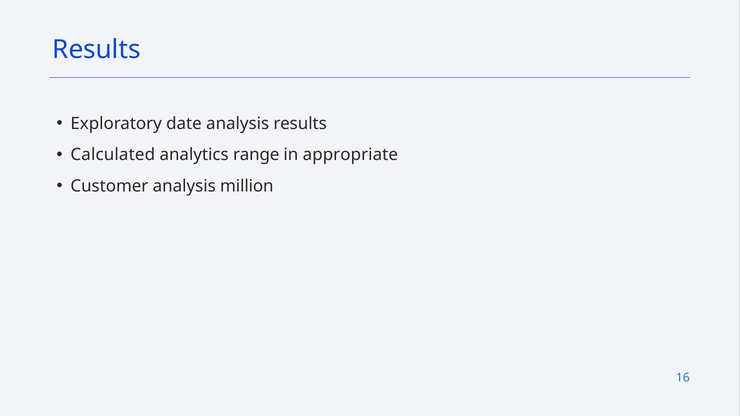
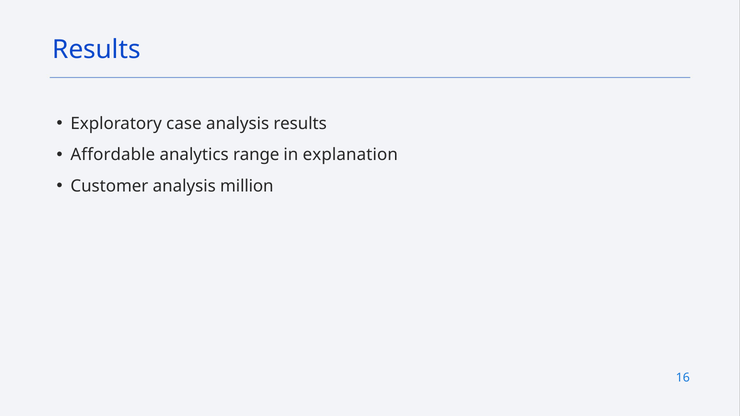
date: date -> case (184, 124)
Calculated: Calculated -> Affordable (113, 155)
appropriate: appropriate -> explanation (350, 155)
